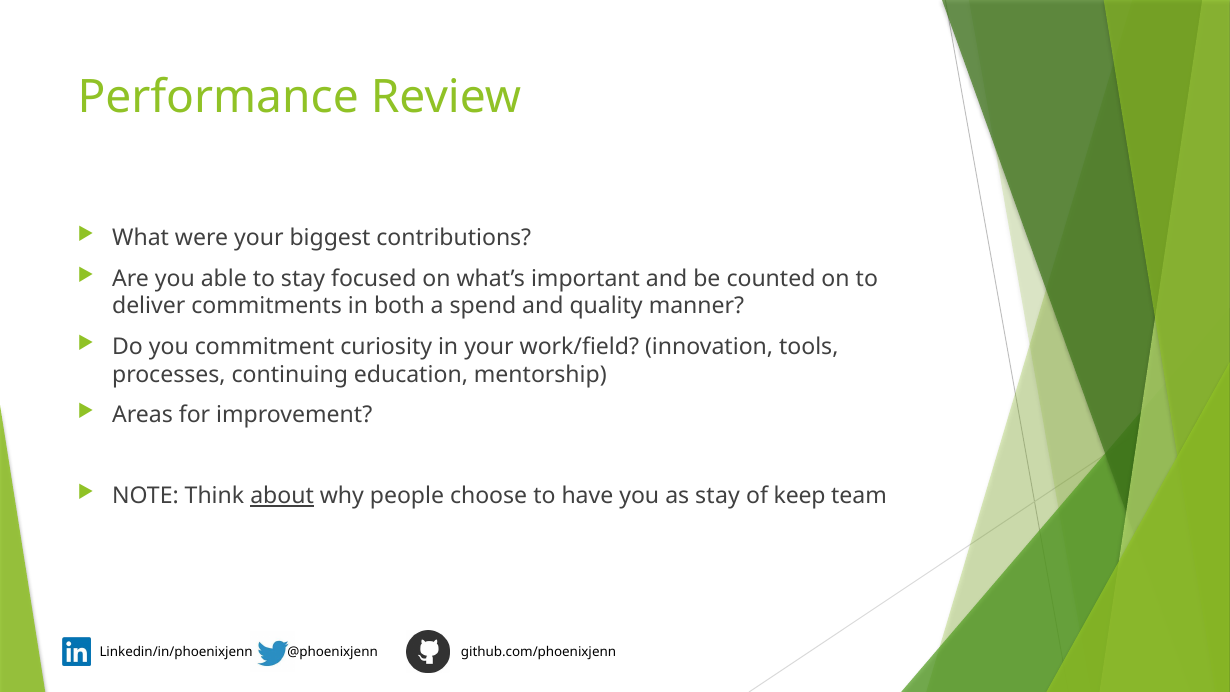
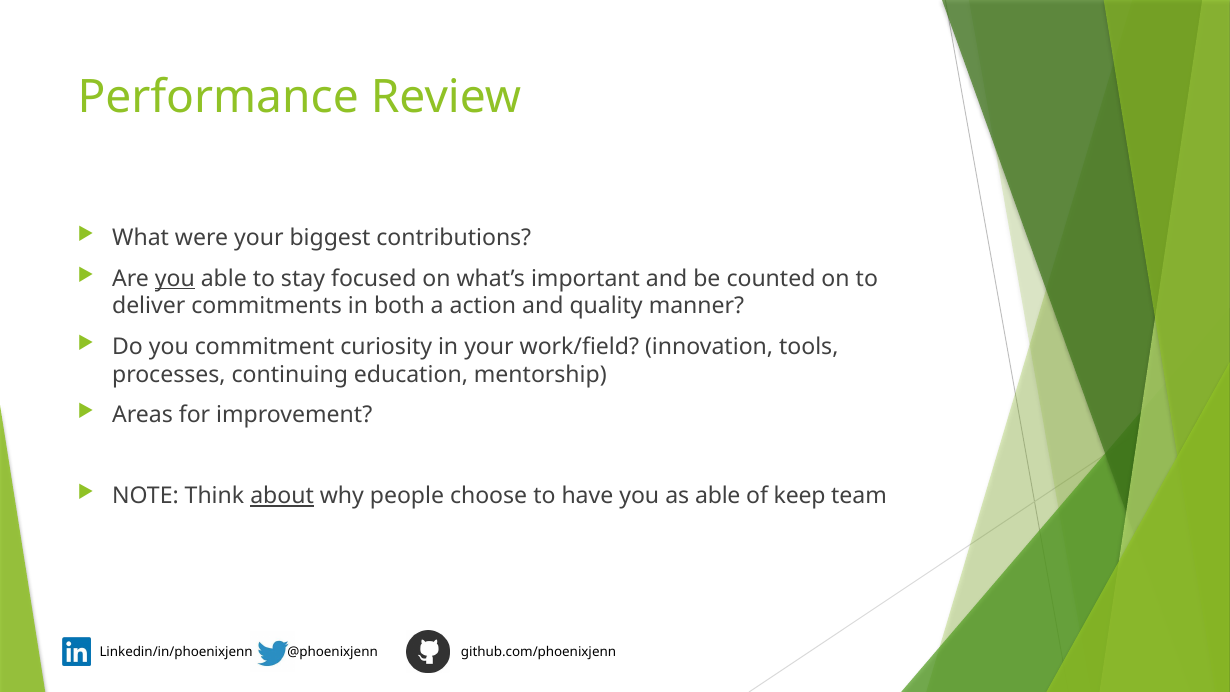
you underline: none -> present (175, 279)
spend: spend -> action (483, 306)
as stay: stay -> able (718, 496)
